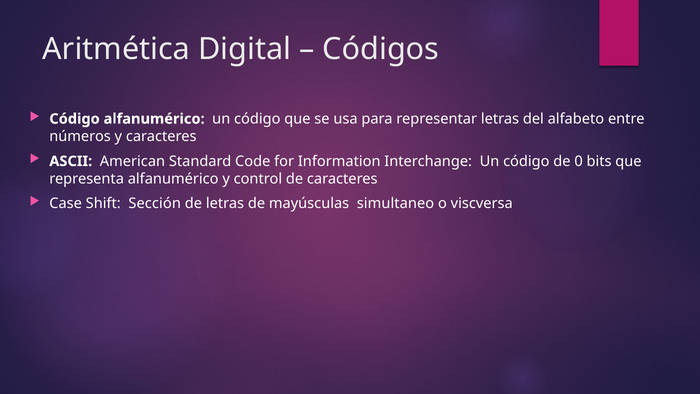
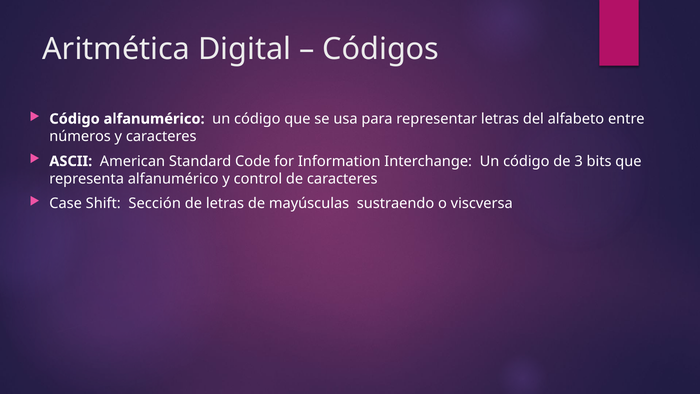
0: 0 -> 3 (579, 161)
simultaneo: simultaneo -> sustraendo (396, 204)
